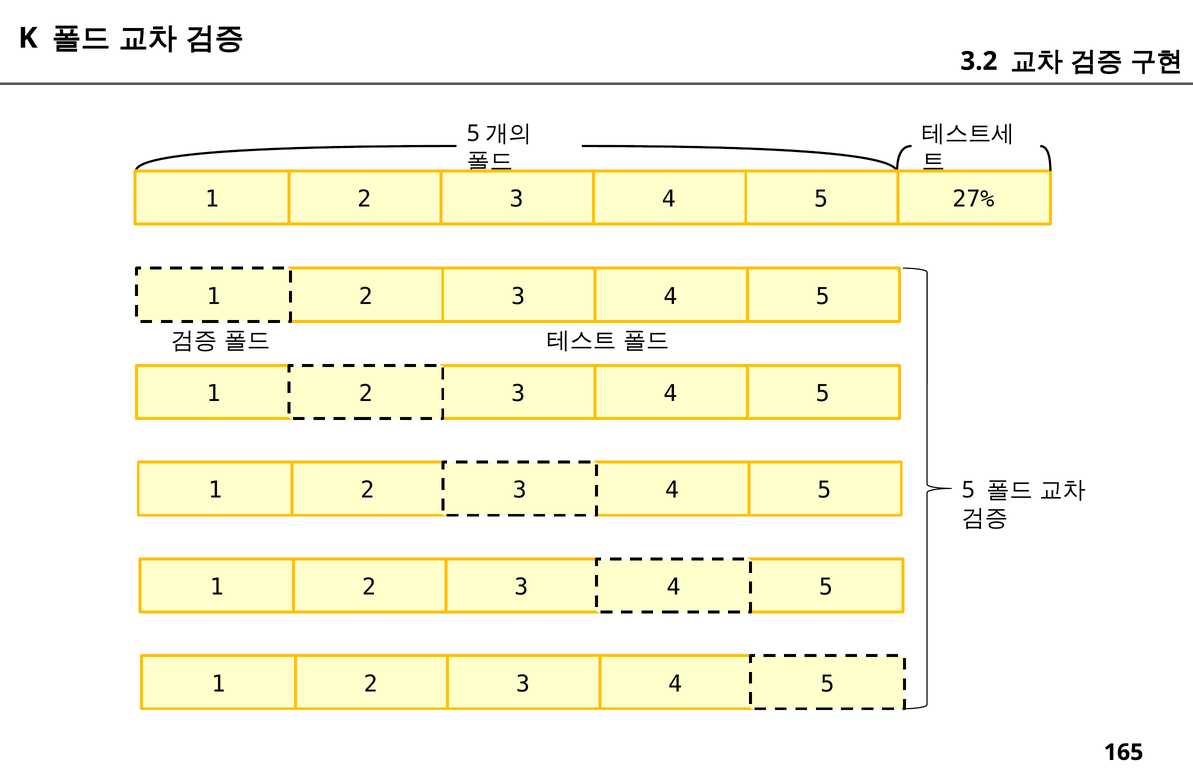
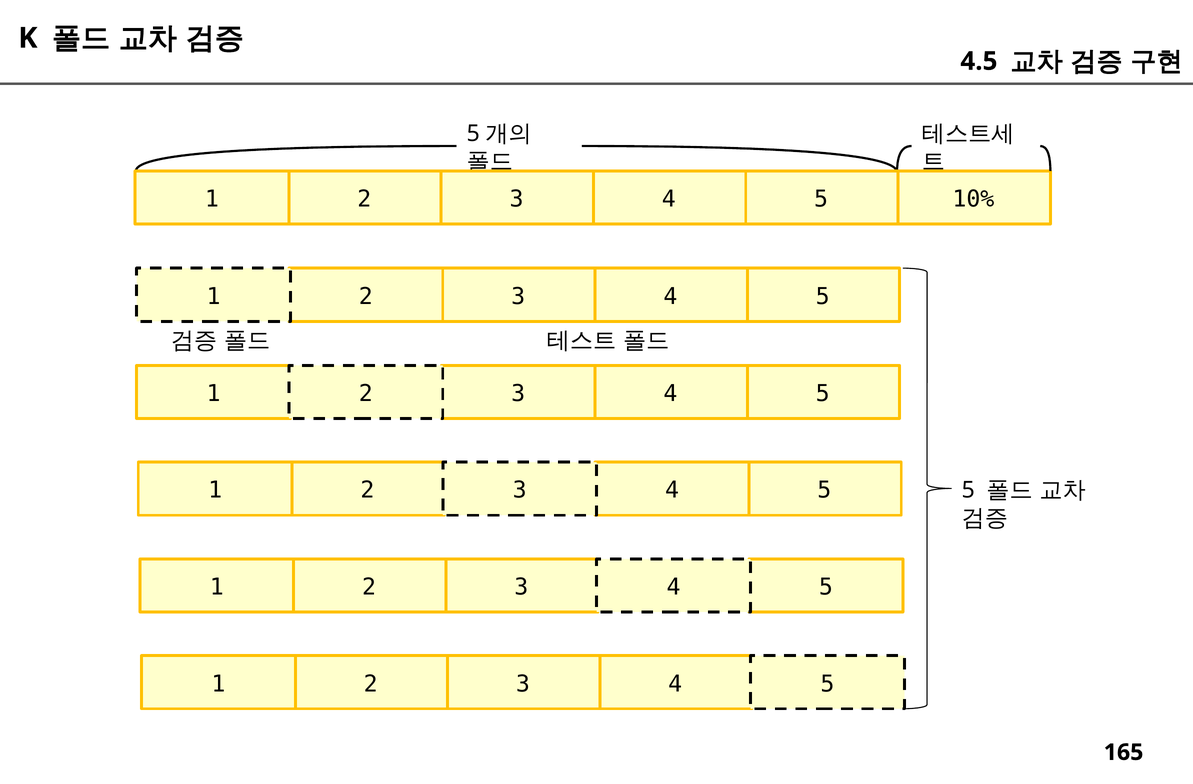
3.2: 3.2 -> 4.5 (979, 61)
27%: 27% -> 10% (973, 199)
